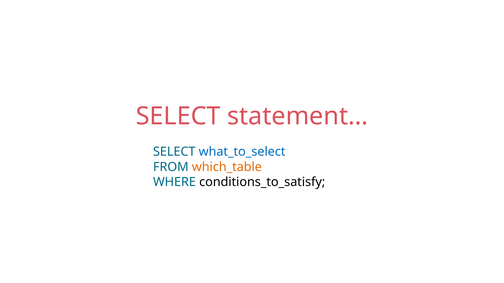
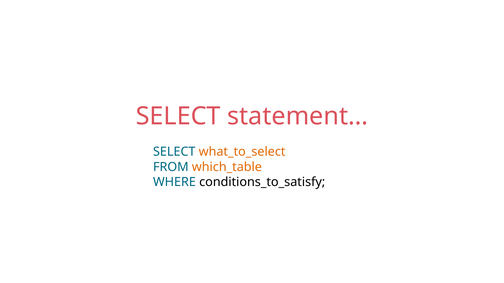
what_to_select colour: blue -> orange (242, 152)
